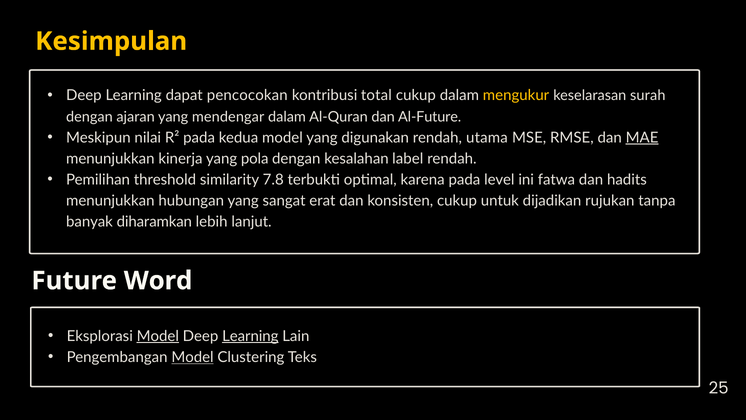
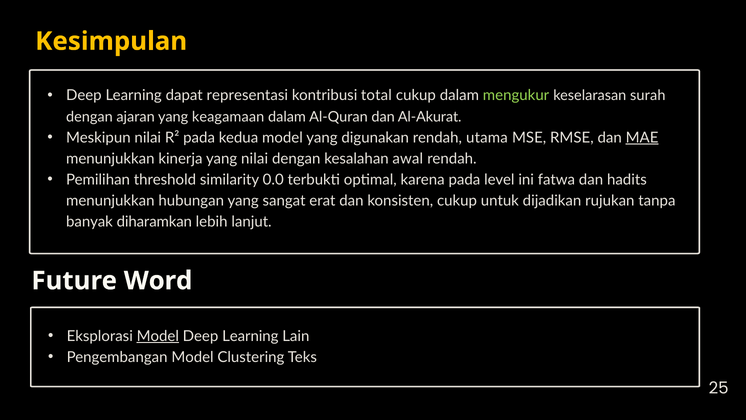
pencocokan: pencocokan -> representasi (247, 95)
mengukur colour: yellow -> light green (516, 95)
mendengar: mendengar -> keagamaan (228, 117)
Al-Future: Al-Future -> Al-Akurat (430, 117)
yang pola: pola -> nilai (255, 159)
label: label -> awal (408, 159)
7.8: 7.8 -> 0.0 (273, 180)
Learning underline: present -> none (250, 336)
Model underline: present -> none (192, 357)
